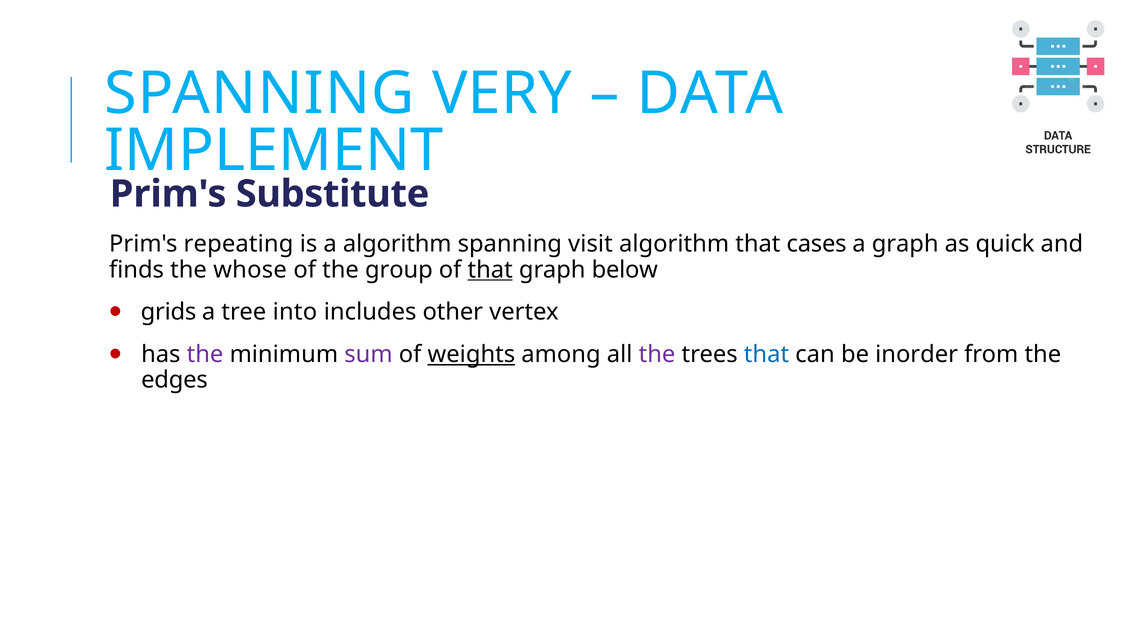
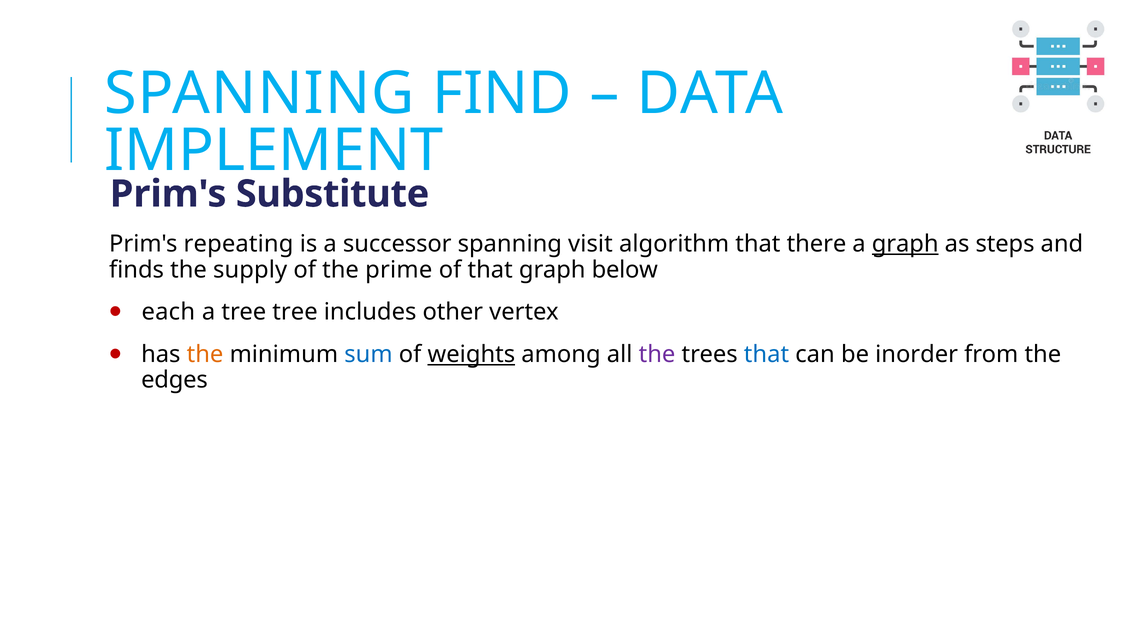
VERY: VERY -> FIND (502, 94)
a algorithm: algorithm -> successor (397, 244)
cases: cases -> there (816, 244)
graph underline: none -> present (905, 244)
quick: quick -> steps (1005, 244)
whose: whose -> supply (250, 270)
group: group -> prime (399, 270)
that underline: present -> none (490, 270)
grids: grids -> each (168, 312)
tree into: into -> tree (295, 312)
the colour: purple -> orange (205, 354)
sum colour: purple -> blue (368, 354)
